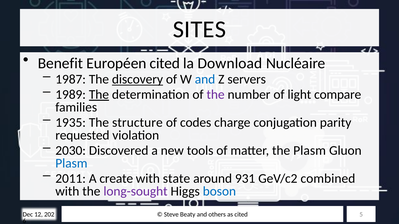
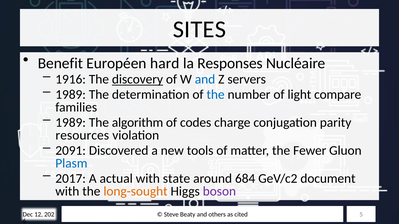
Européen cited: cited -> hard (165, 64)
Download: Download -> Responses (230, 64)
1987: 1987 -> 1916 (71, 79)
The underline: present -> none (99, 95)
the colour: purple -> blue (216, 95)
1935: 1935 -> 1989 (71, 123)
structure: structure -> algorithm (138, 123)
requested: requested -> resources (82, 136)
2030: 2030 -> 2091 (71, 151)
the Plasm: Plasm -> Fewer (310, 151)
2011: 2011 -> 2017 (71, 179)
create: create -> actual (116, 179)
931: 931 -> 684 (245, 179)
combined: combined -> document (328, 179)
long-sought colour: purple -> orange (136, 192)
boson colour: blue -> purple (219, 192)
